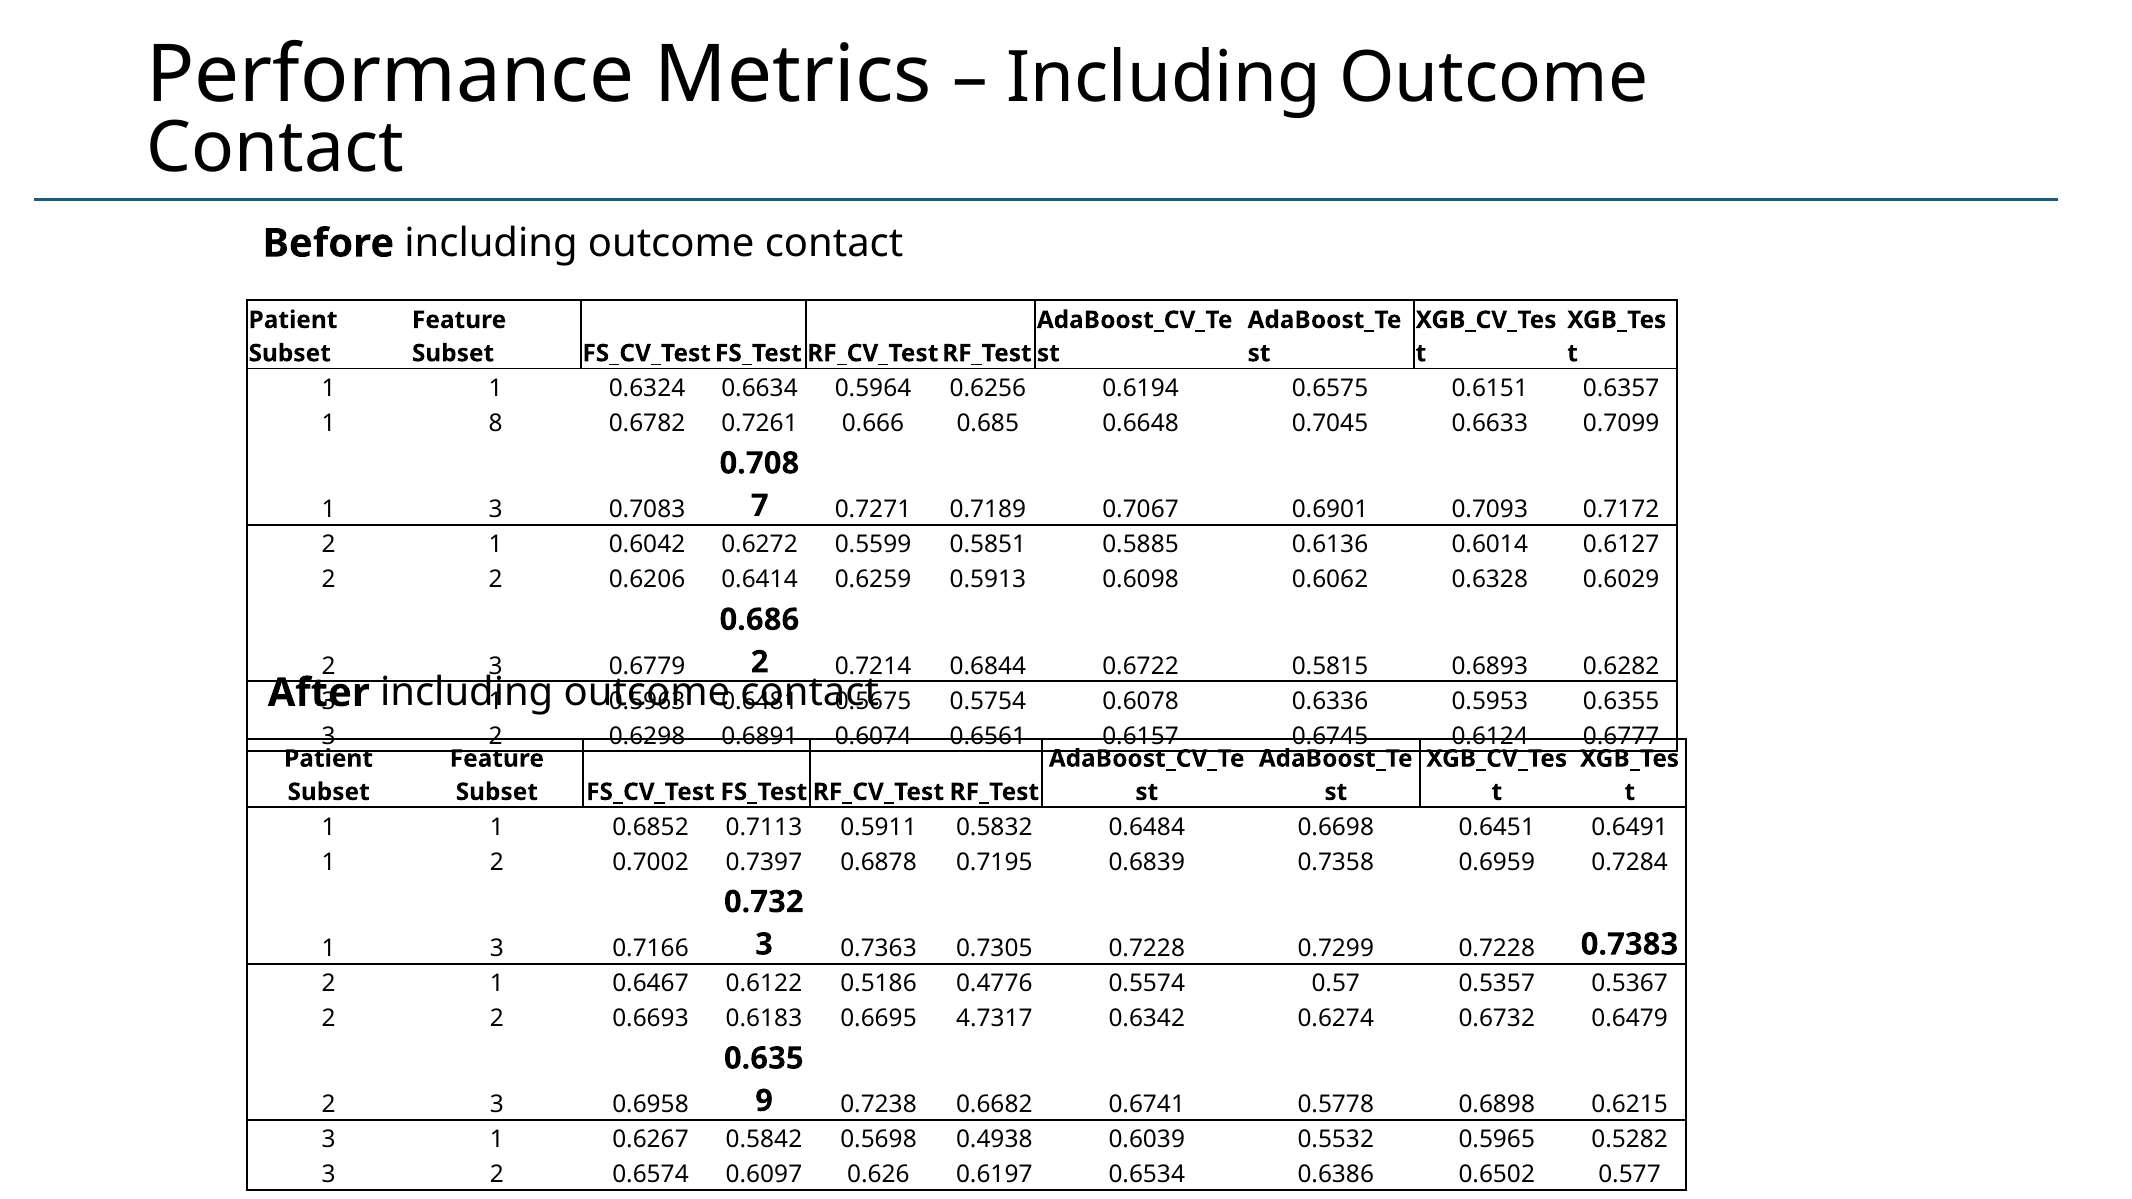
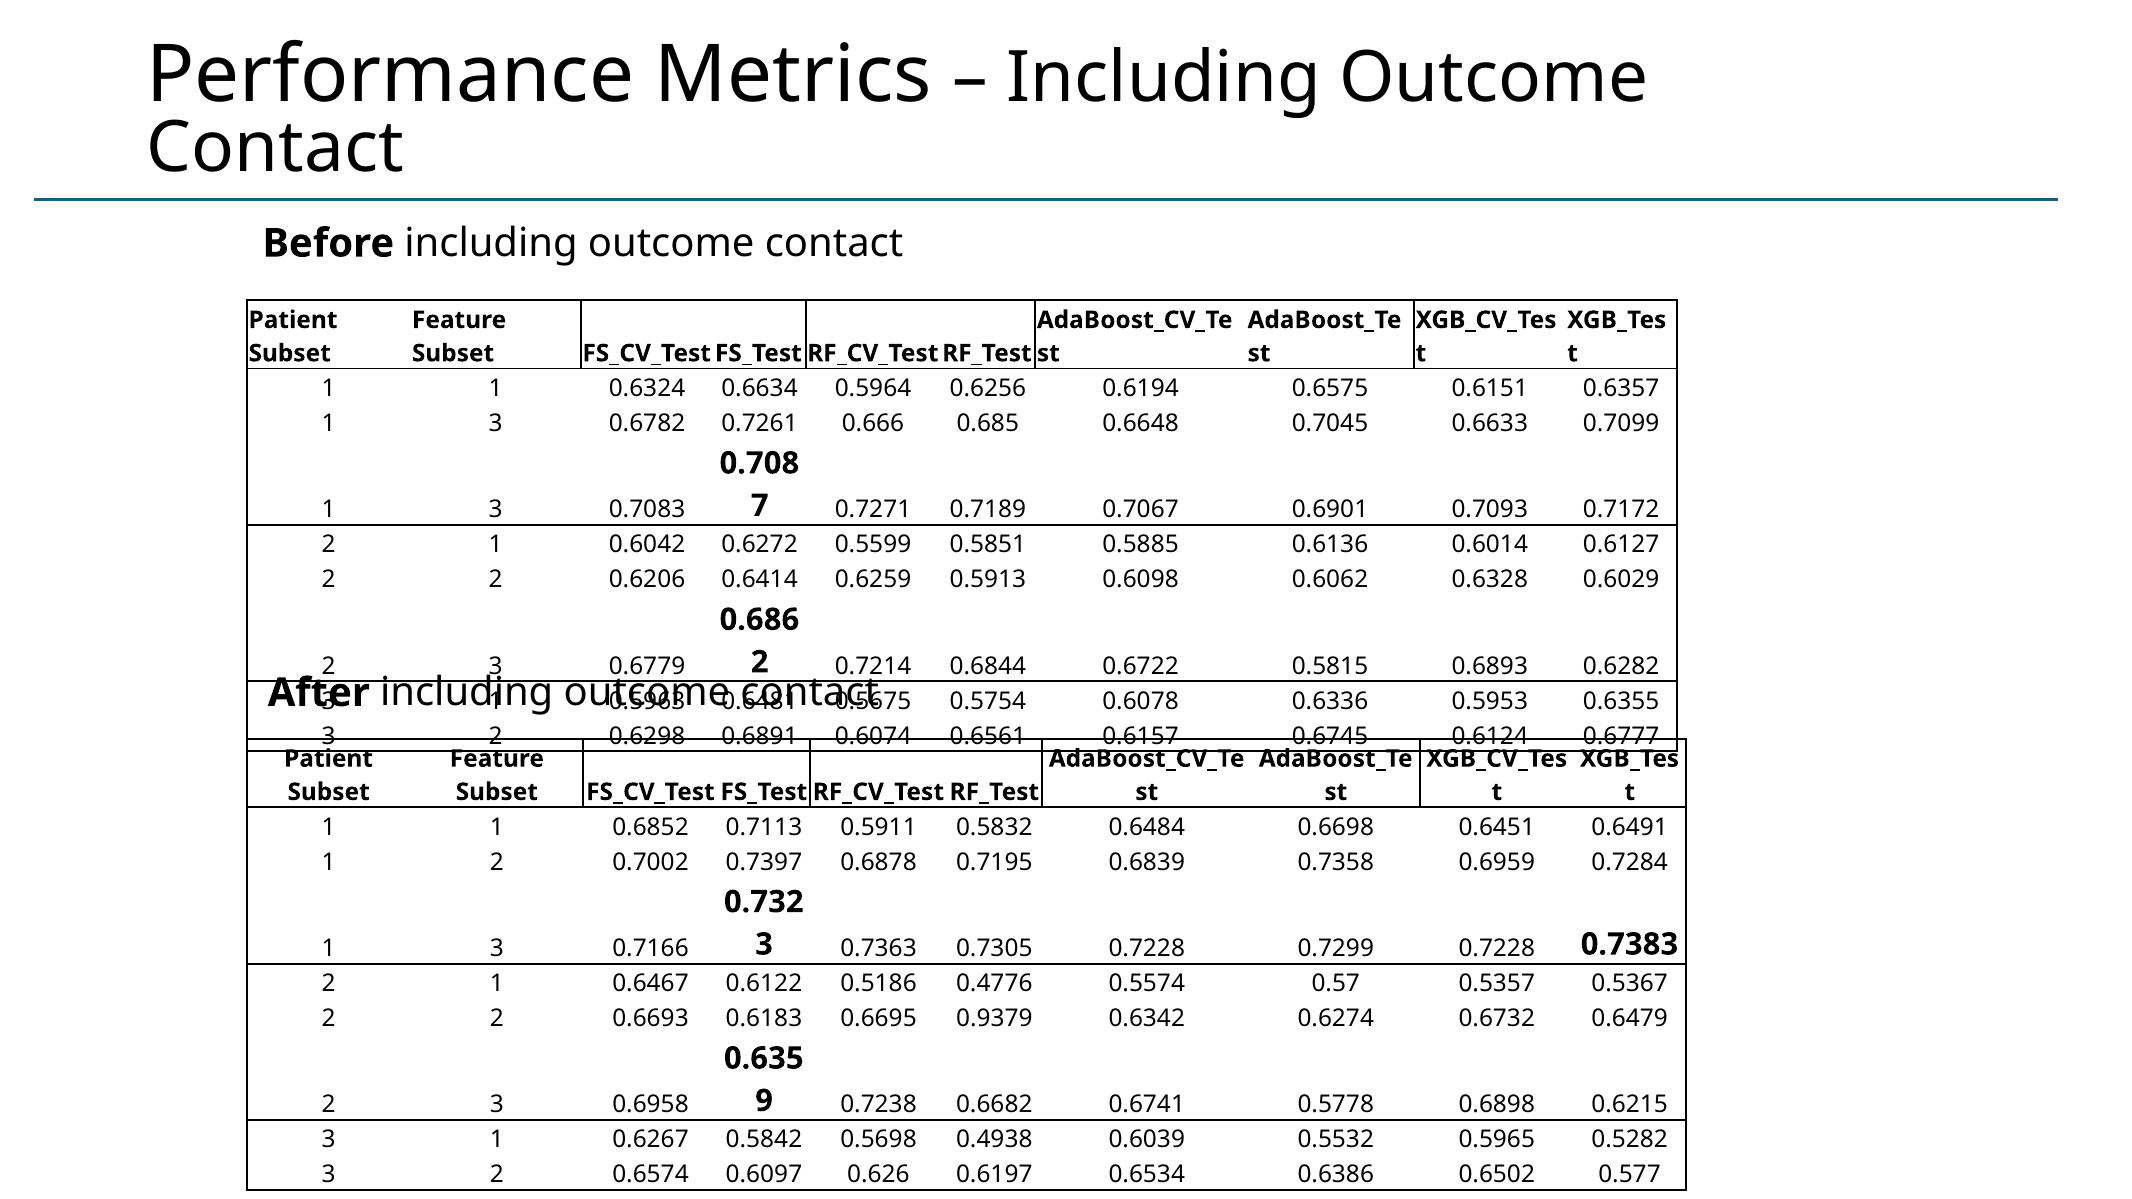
8: 8 -> 3 (496, 423)
4.7317: 4.7317 -> 0.9379 (994, 1019)
